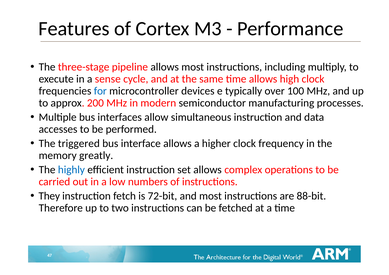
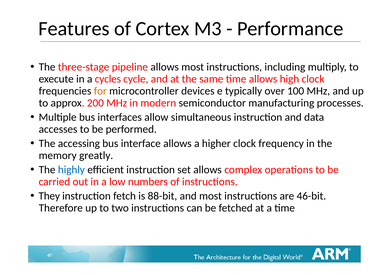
sense: sense -> cycles (108, 79)
for colour: blue -> orange (100, 91)
triggered: triggered -> accessing (79, 143)
72-bit: 72-bit -> 88-bit (162, 196)
88-bit: 88-bit -> 46-bit (311, 196)
